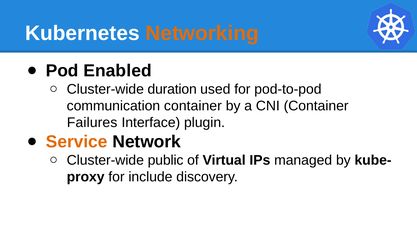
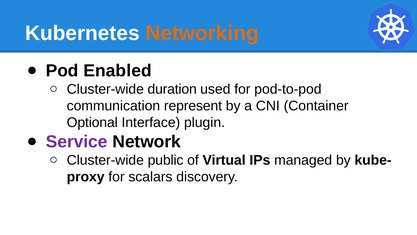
communication container: container -> represent (193, 106)
Failures: Failures -> Optional (92, 122)
Service colour: orange -> purple (77, 141)
include: include -> scalars (150, 177)
